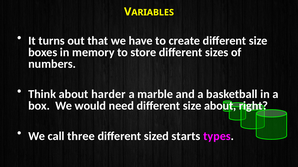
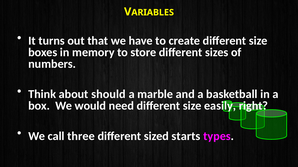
harder: harder -> should (108, 95)
size about: about -> easily (220, 106)
